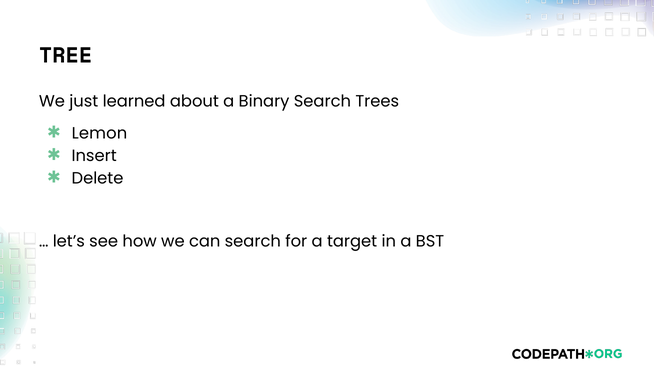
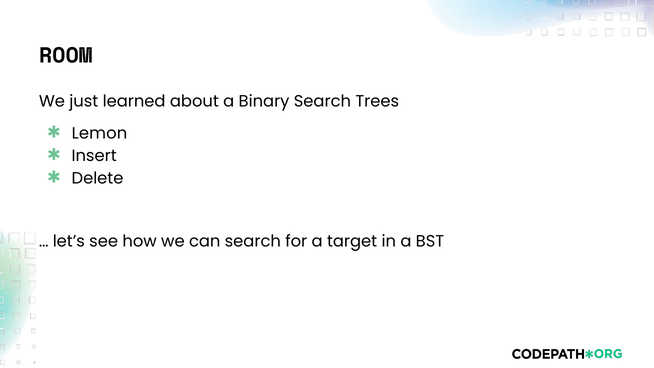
TREE: TREE -> ROOM (66, 56)
